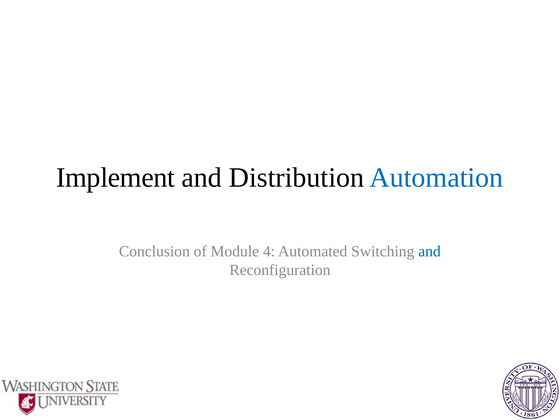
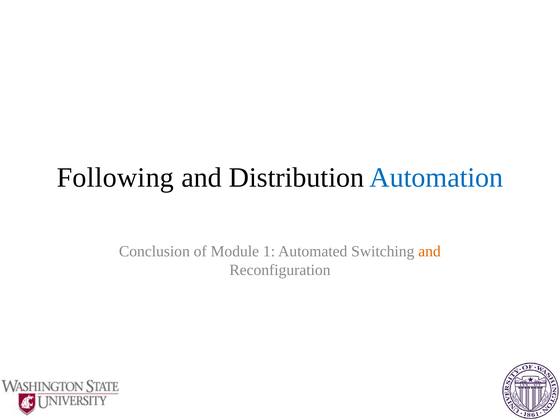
Implement: Implement -> Following (115, 177)
4: 4 -> 1 (269, 251)
and colour: blue -> orange (430, 251)
